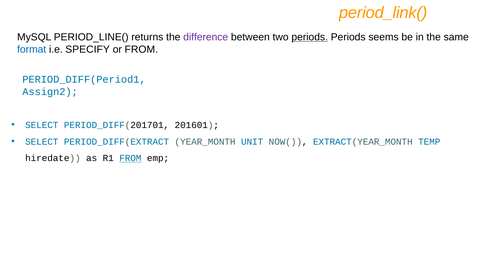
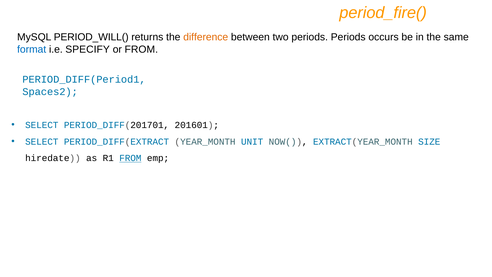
period_link(: period_link( -> period_fire( (383, 13)
PERIOD_LINE(: PERIOD_LINE( -> PERIOD_WILL( (91, 37)
difference colour: purple -> orange (206, 37)
periods underline: present -> none (310, 37)
seems: seems -> occurs (384, 37)
Assign2: Assign2 -> Spaces2 (50, 92)
TEMP: TEMP -> SIZE (429, 142)
